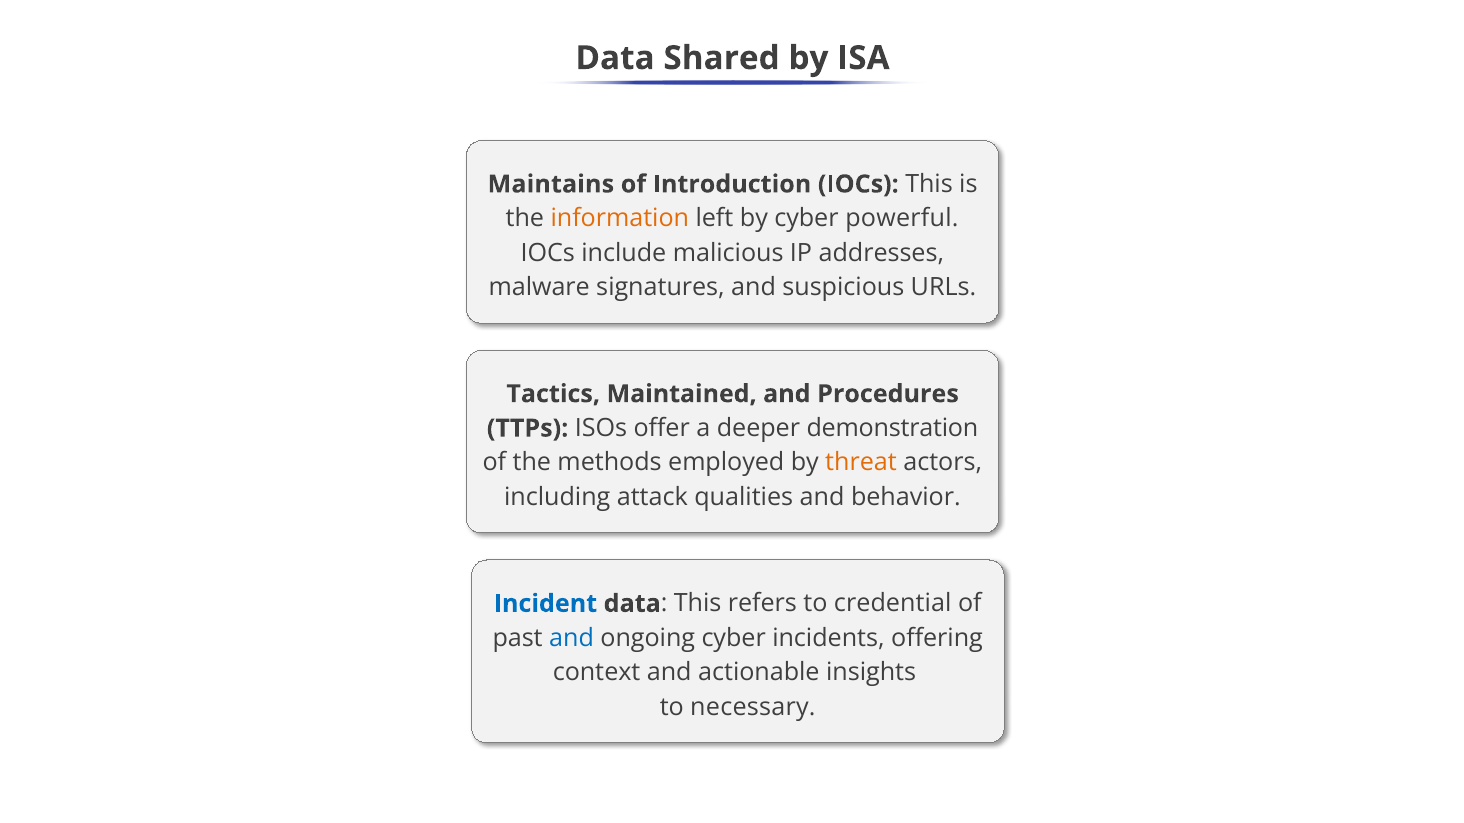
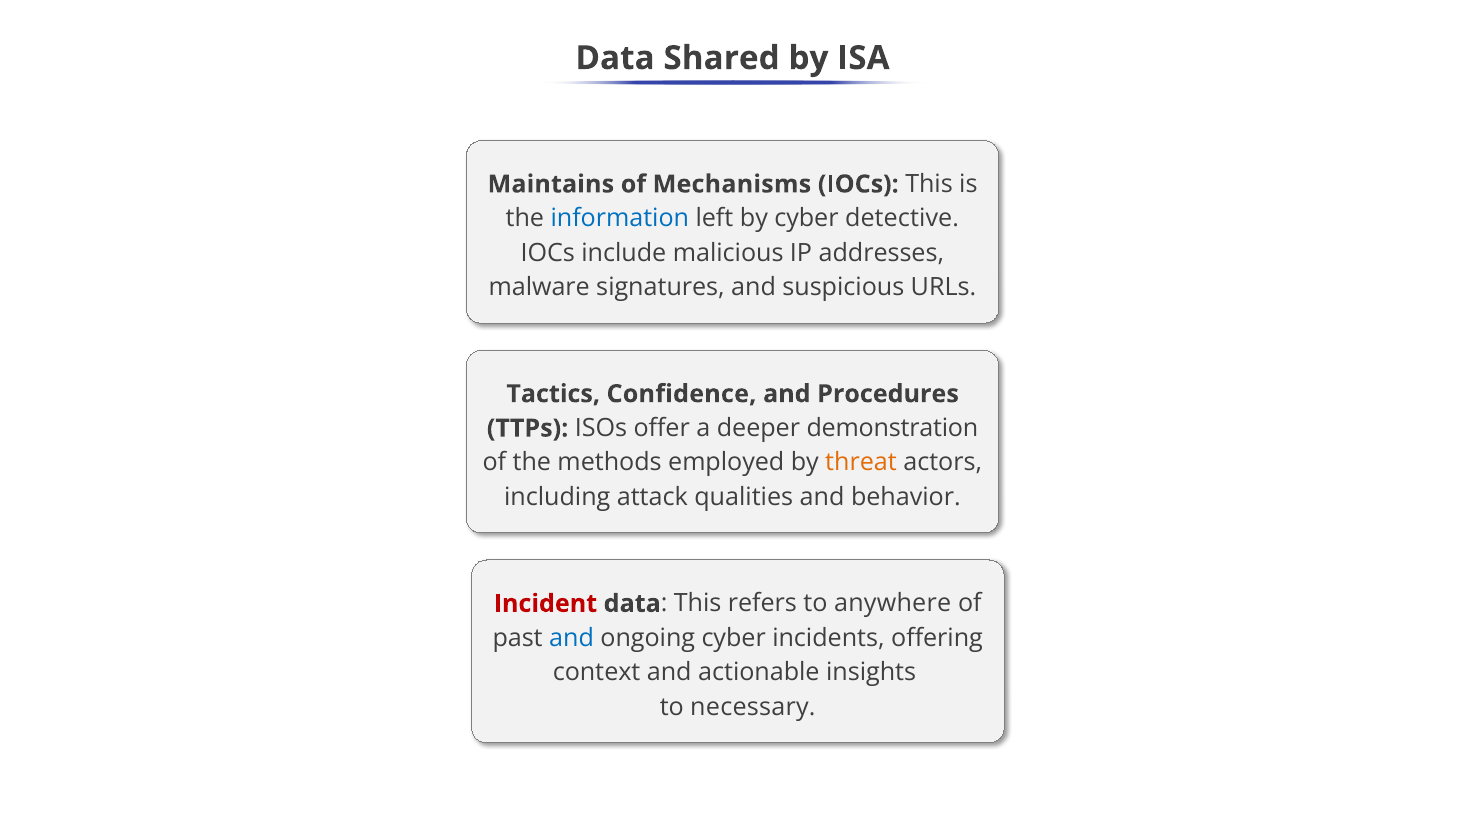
Introduction: Introduction -> Mechanisms (732, 184)
information colour: orange -> blue (620, 219)
powerful: powerful -> detective (902, 219)
Maintained: Maintained -> Confidence (681, 394)
Incident colour: blue -> red (545, 604)
credential: credential -> anywhere (893, 604)
